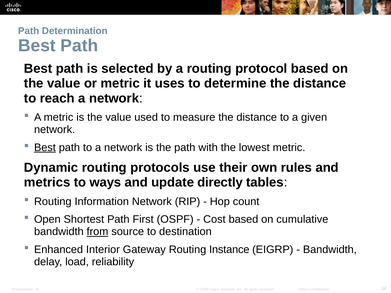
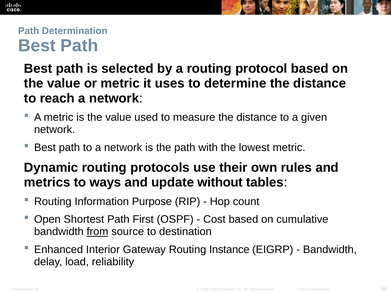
Best underline: present -> none (45, 148)
directly: directly -> without (220, 183)
Information Network: Network -> Purpose (152, 202)
